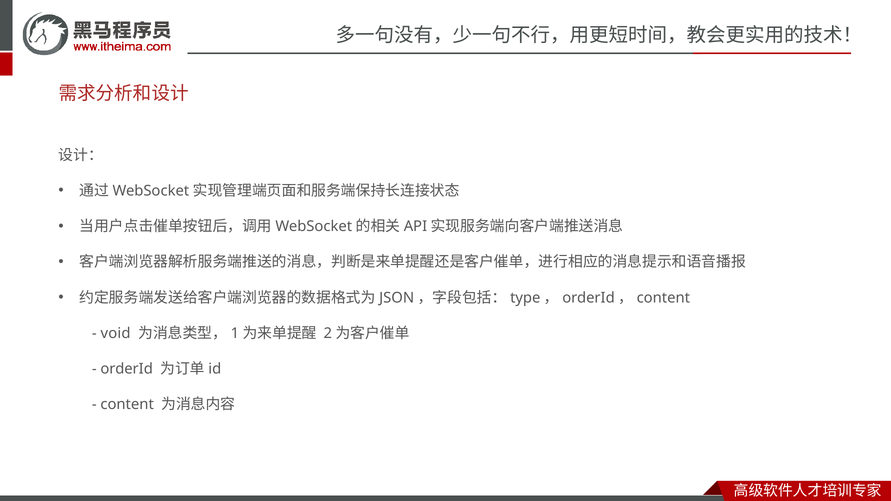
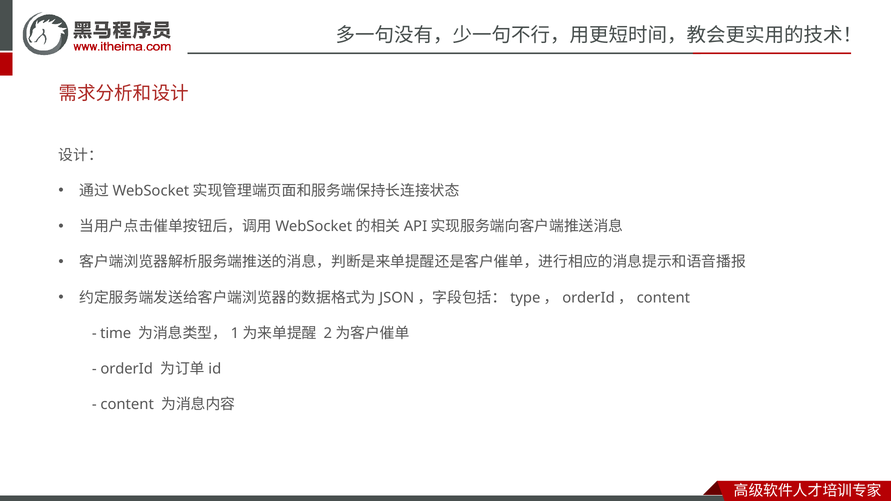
void: void -> time (116, 333)
